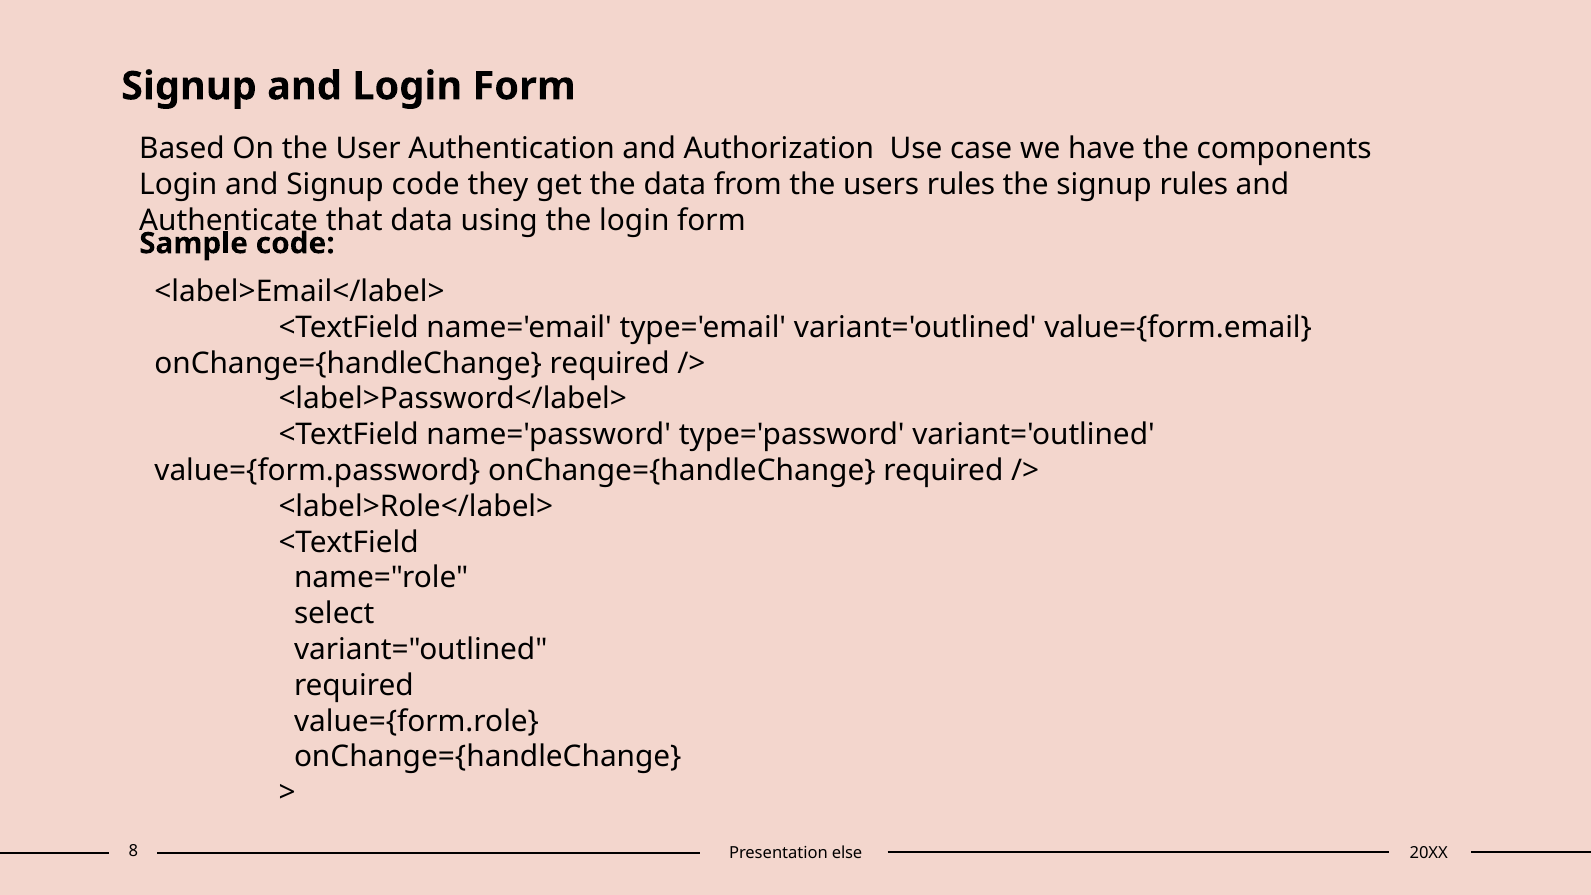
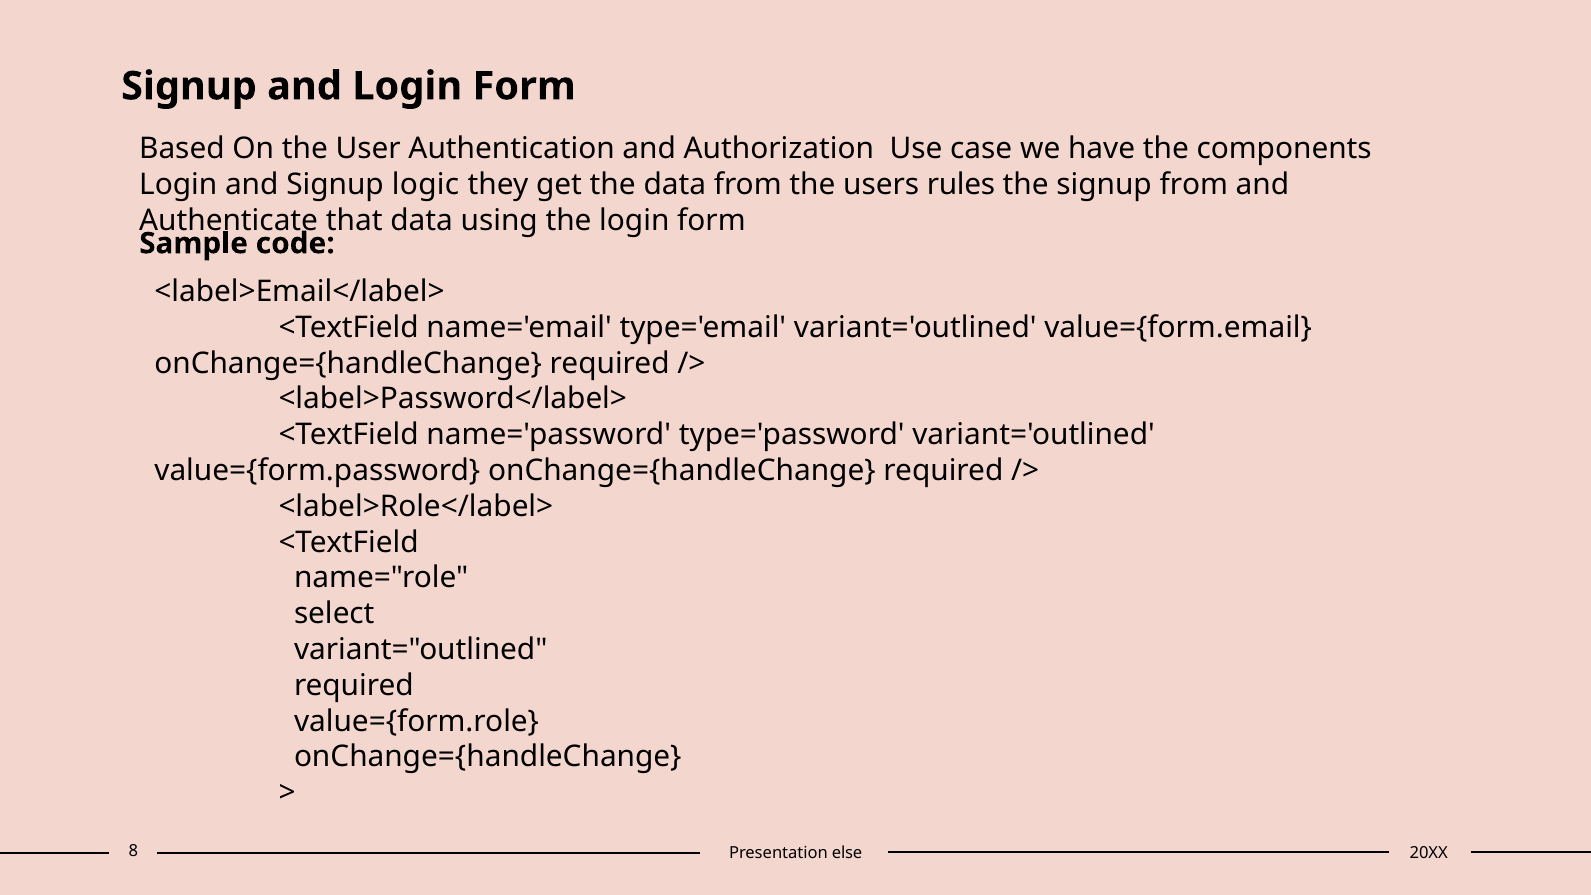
Signup code: code -> logic (426, 184)
signup rules: rules -> from (1194, 184)
